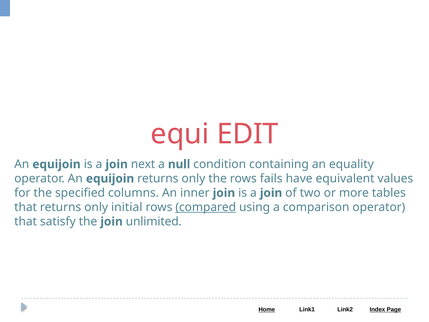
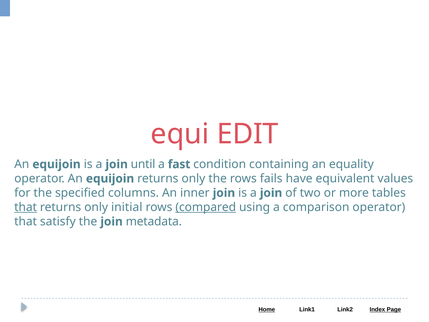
next: next -> until (143, 164)
null: null -> fast (179, 164)
that underline: none -> present (26, 207)
unlimited: unlimited -> metadata (154, 221)
